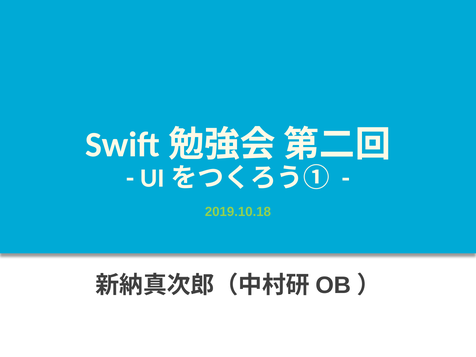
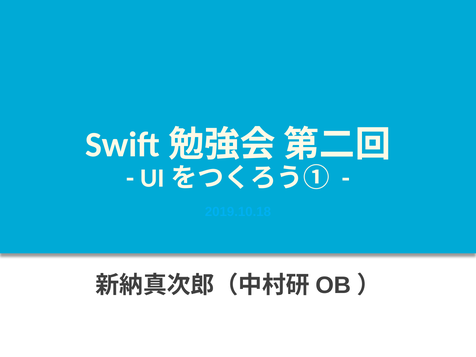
2019.10.18 colour: light green -> light blue (238, 212)
